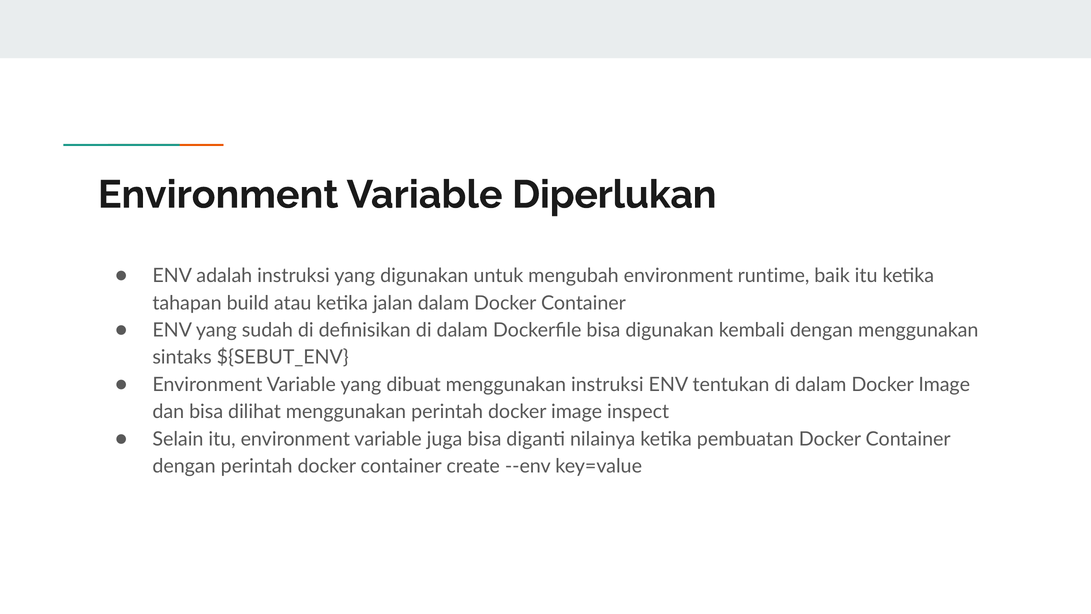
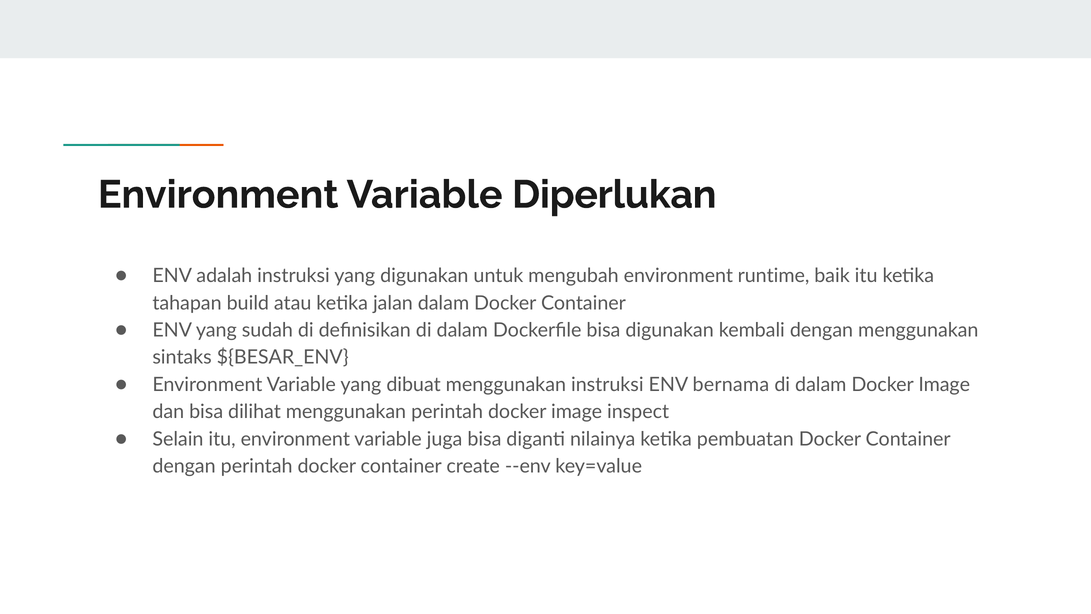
${SEBUT_ENV: ${SEBUT_ENV -> ${BESAR_ENV (283, 357)
tentukan: tentukan -> bernama (731, 384)
